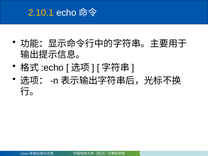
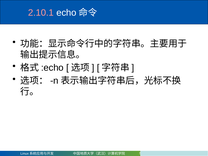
2.10.1 colour: yellow -> pink (41, 13)
